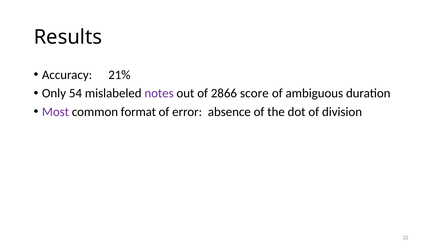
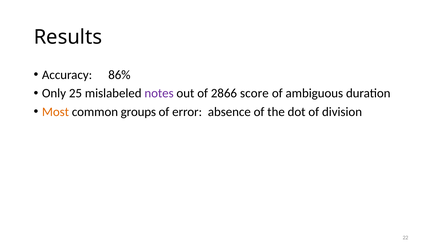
21%: 21% -> 86% (119, 75)
54: 54 -> 25 (75, 93)
Most colour: purple -> orange (55, 112)
format: format -> groups (138, 112)
